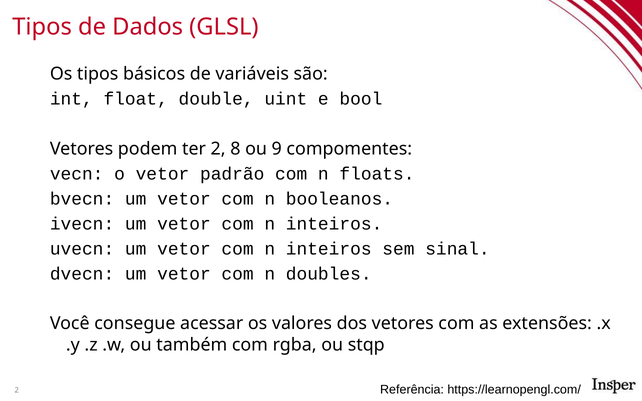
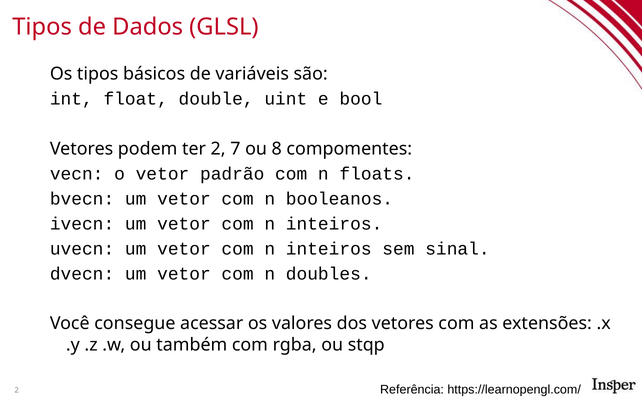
8: 8 -> 7 (235, 149)
9: 9 -> 8 (277, 149)
